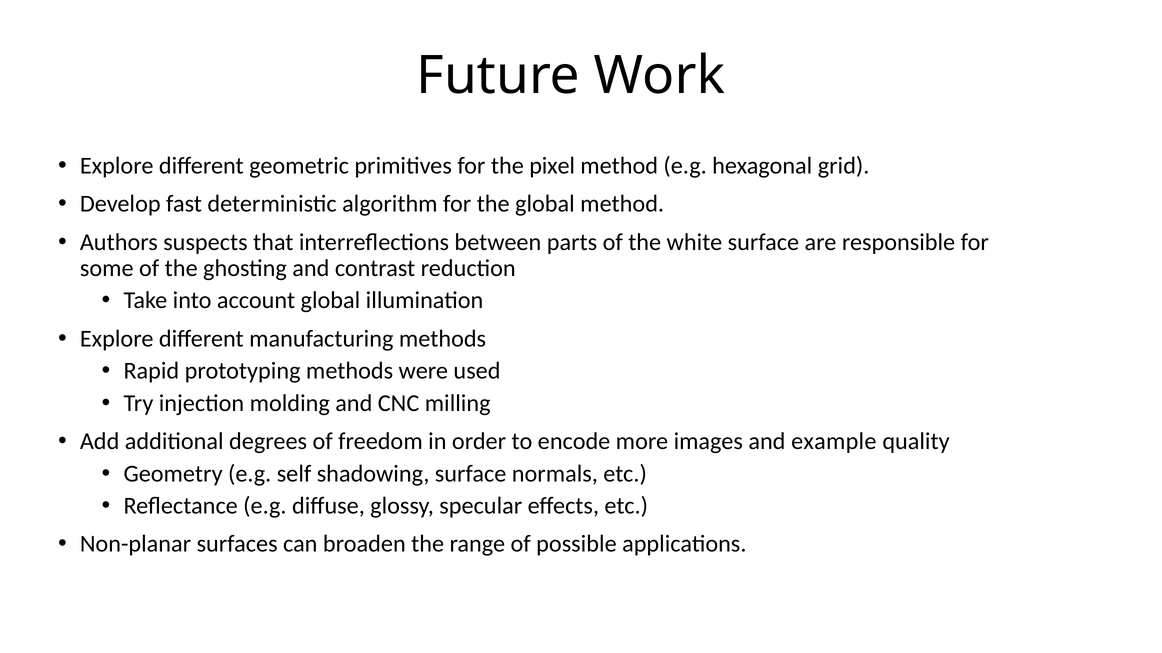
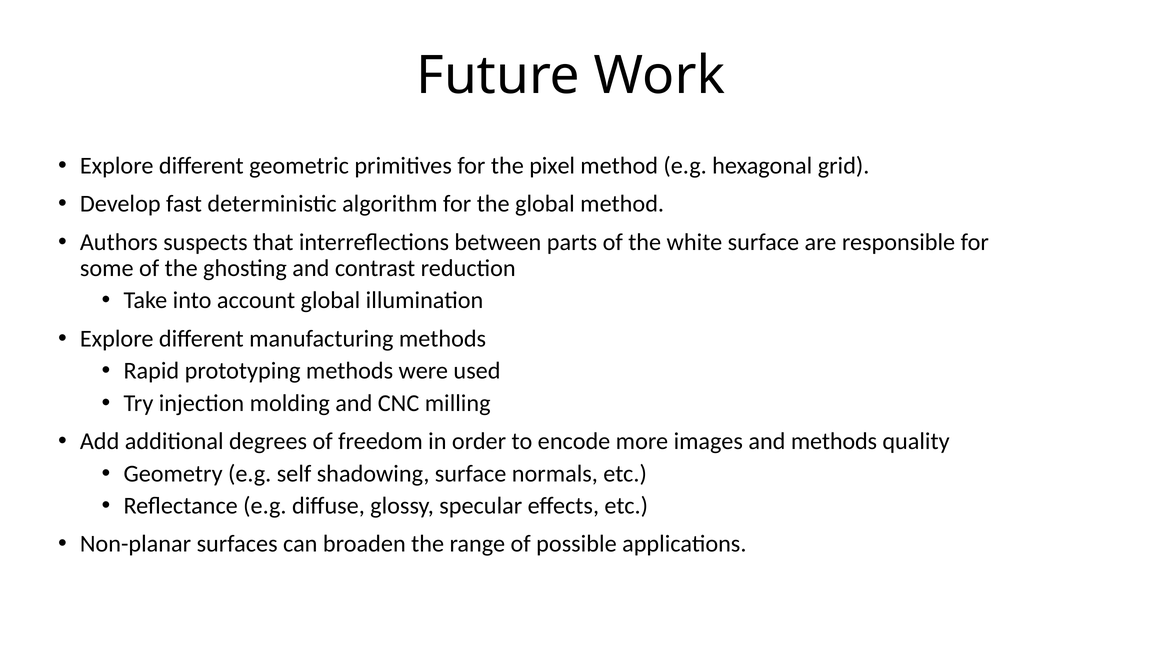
and example: example -> methods (834, 442)
